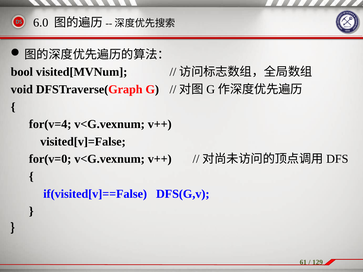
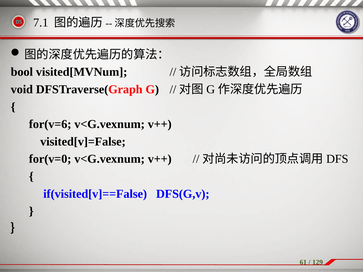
6.0: 6.0 -> 7.1 (41, 23)
for(v=4: for(v=4 -> for(v=6 (50, 124)
